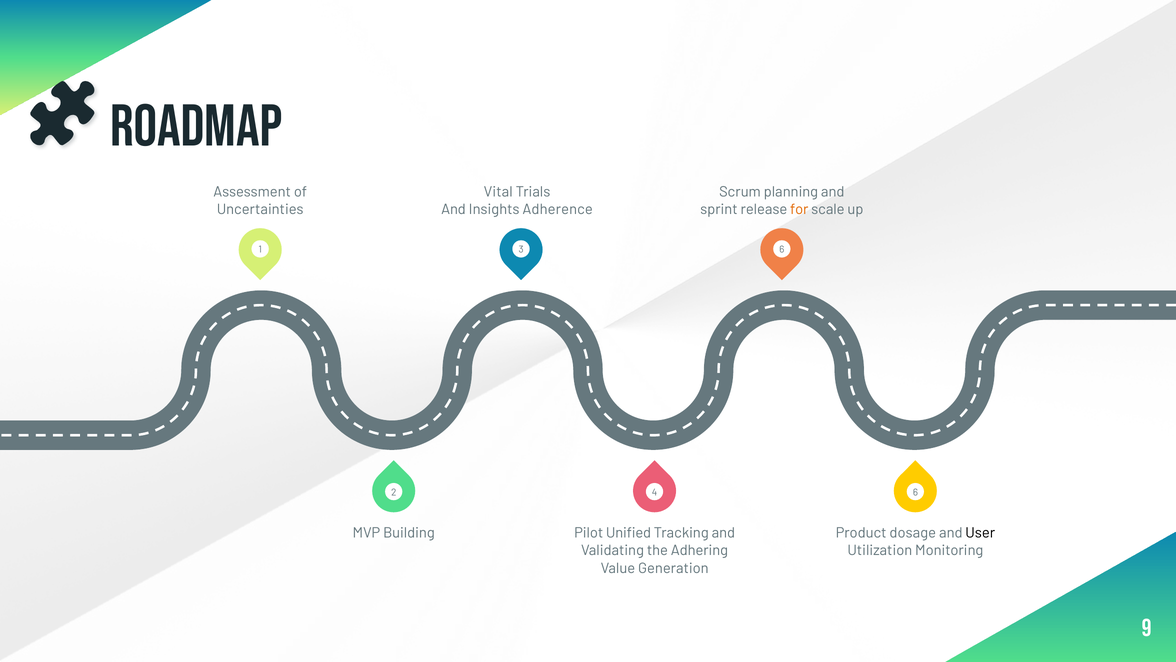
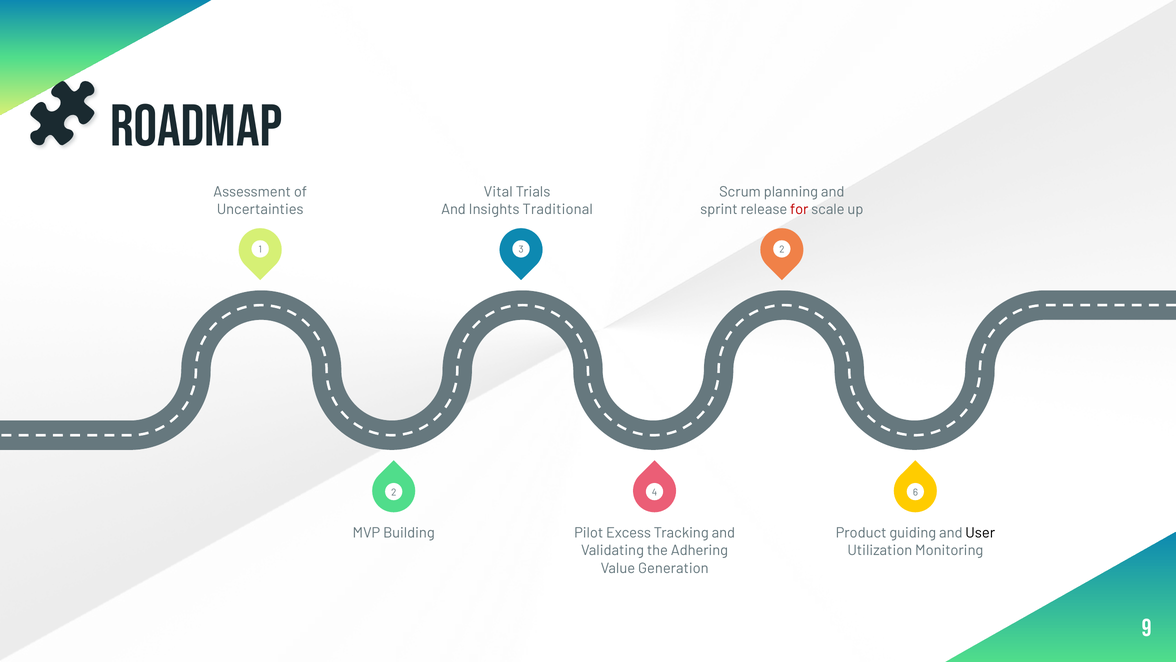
Adherence: Adherence -> Traditional (558, 209)
for colour: orange -> red (799, 209)
3 6: 6 -> 2 (782, 249)
Unified: Unified -> Excess (629, 532)
dosage: dosage -> guiding (913, 532)
